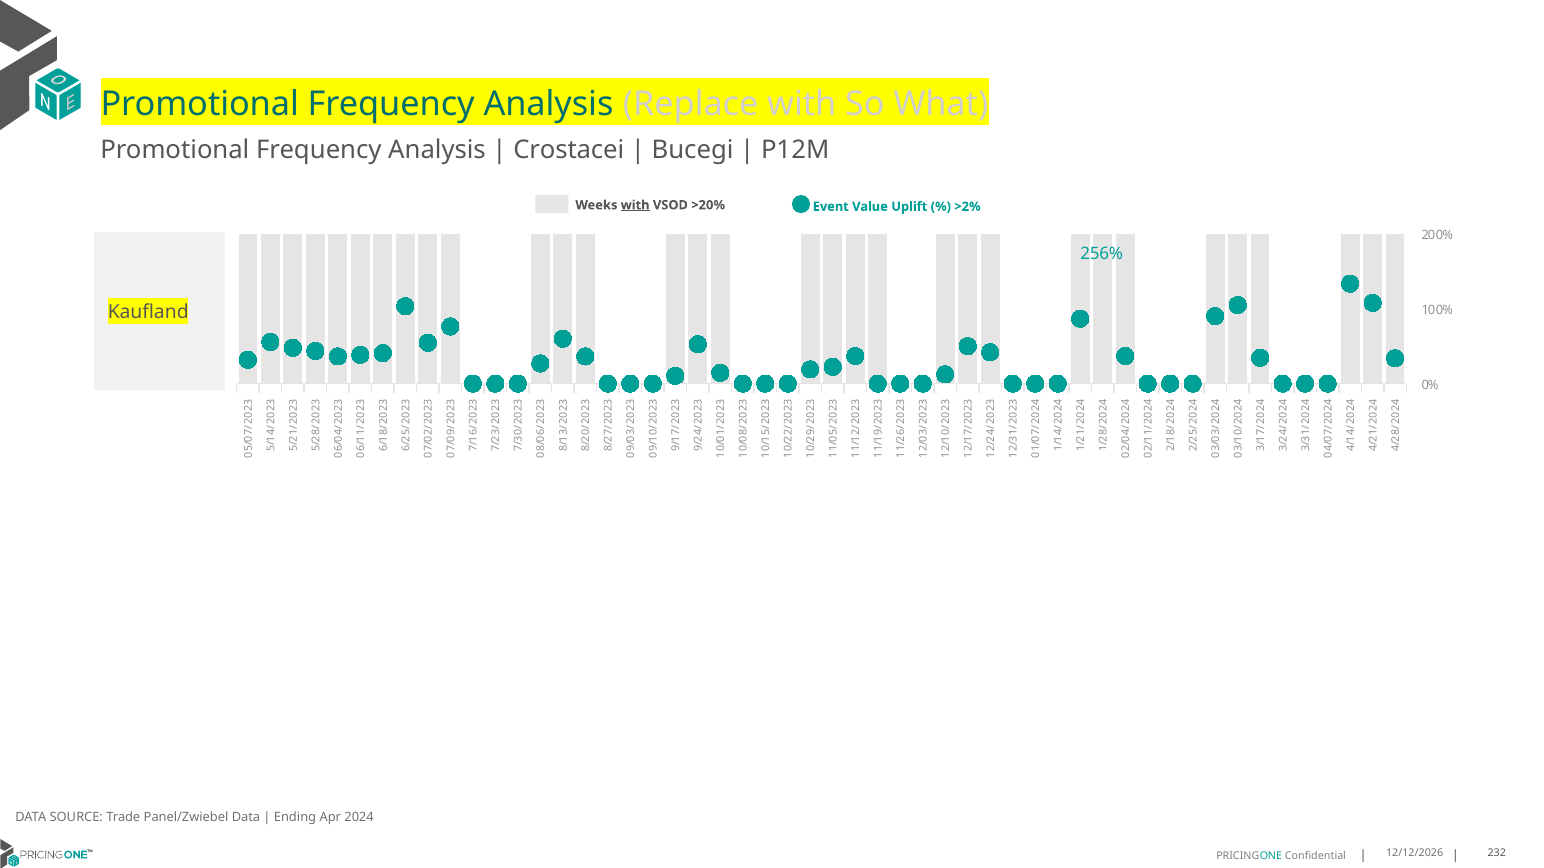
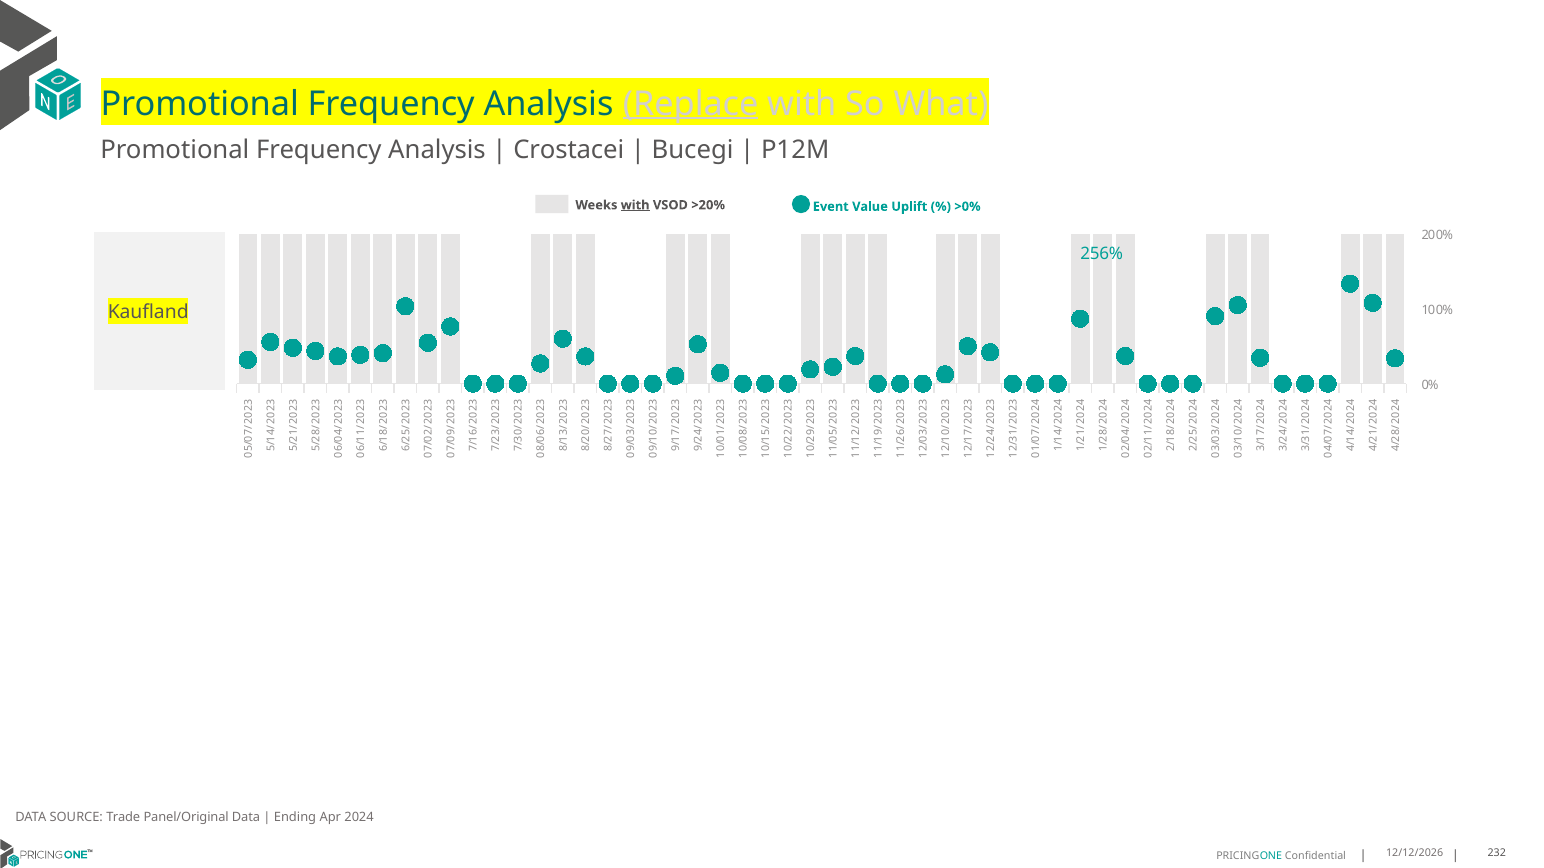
Replace underline: none -> present (691, 104)
>2%: >2% -> >0% (967, 207)
Panel/Zwiebel: Panel/Zwiebel -> Panel/Original (186, 818)
